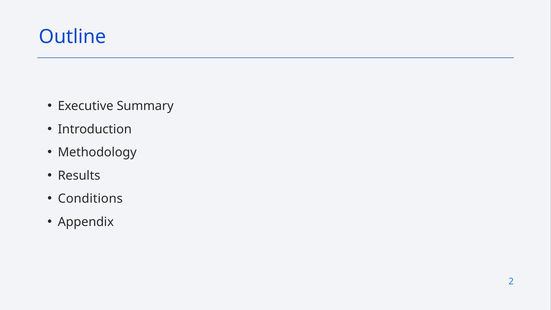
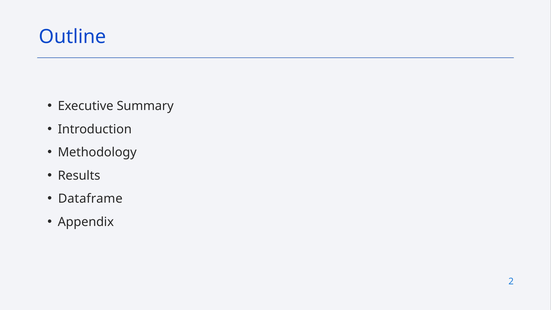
Conditions: Conditions -> Dataframe (90, 199)
